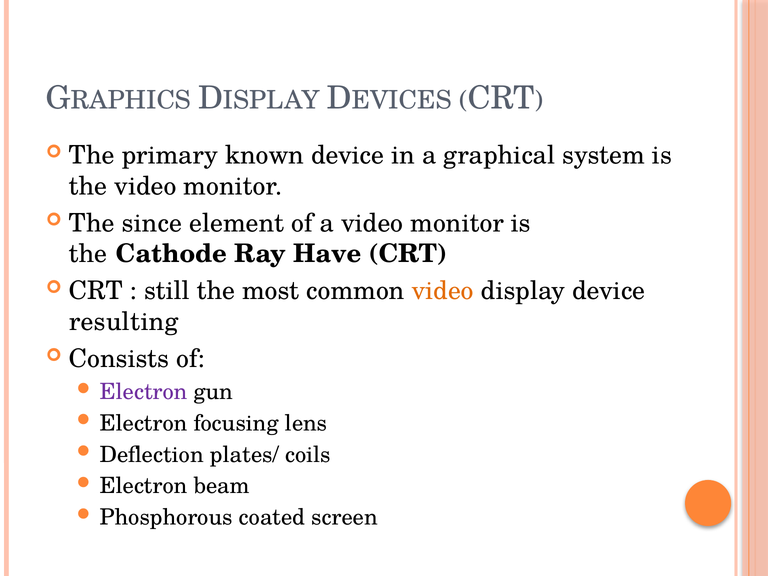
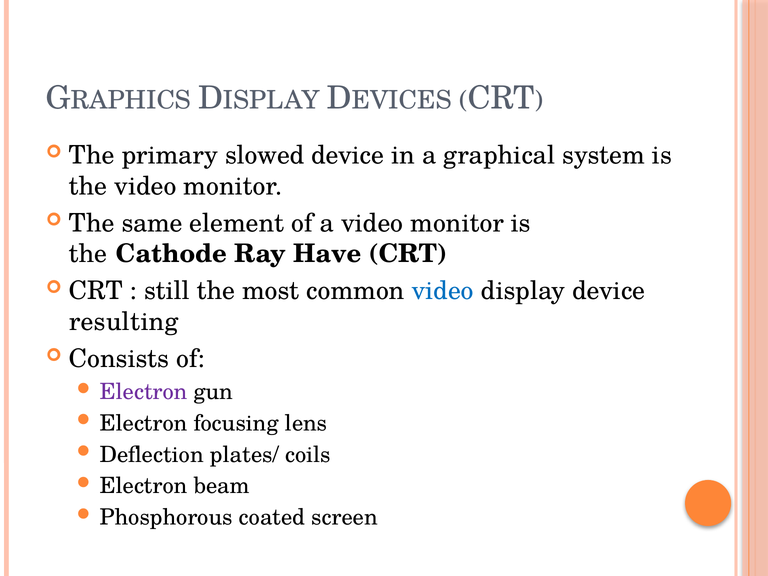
known: known -> slowed (265, 155)
since: since -> same (152, 223)
video colour: orange -> blue (443, 291)
